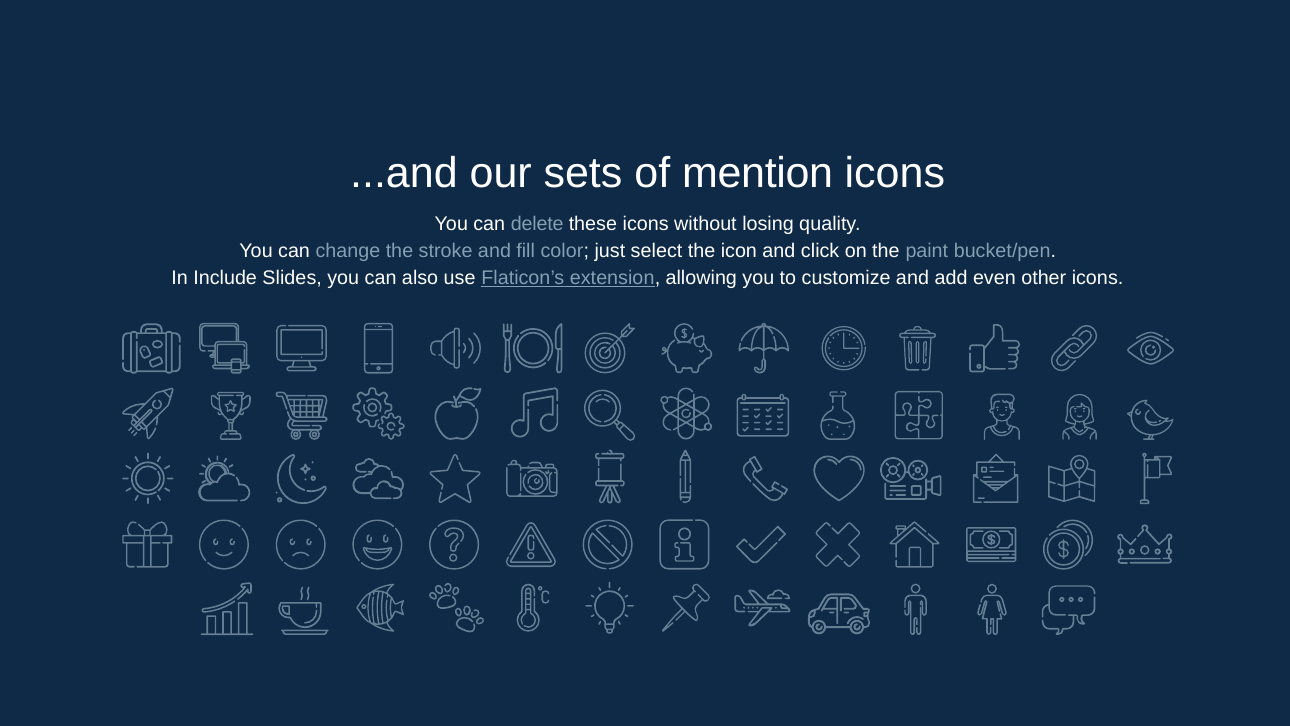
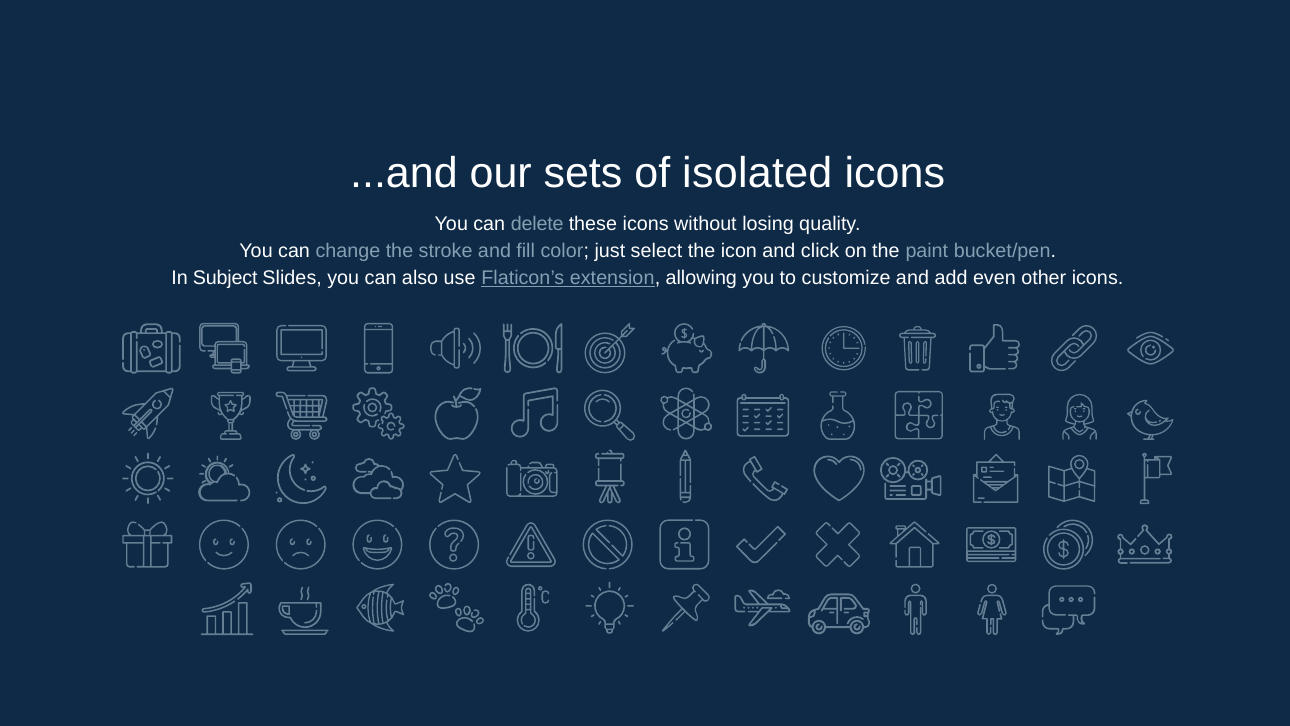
mention: mention -> isolated (757, 173)
Include: Include -> Subject (225, 278)
